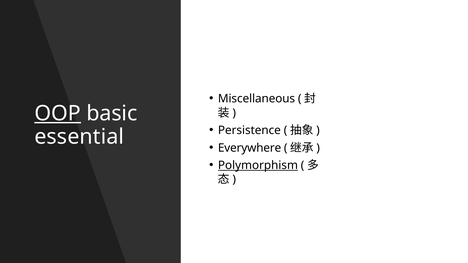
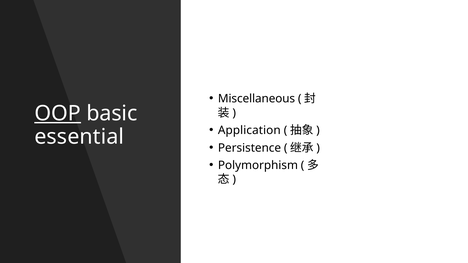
Persistence: Persistence -> Application (249, 130)
Everywhere: Everywhere -> Persistence (250, 148)
Polymorphism underline: present -> none (258, 165)
